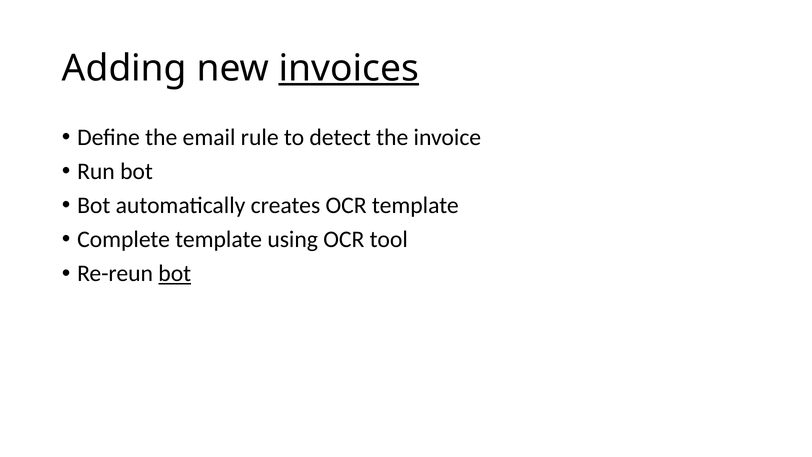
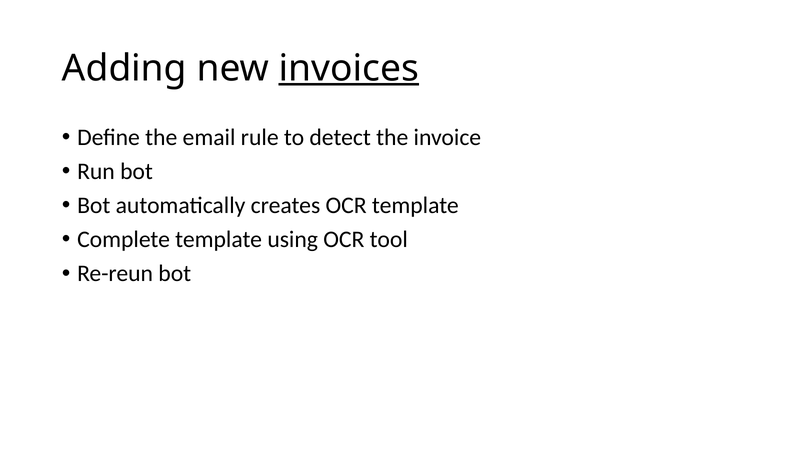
bot underline: present -> none (175, 273)
